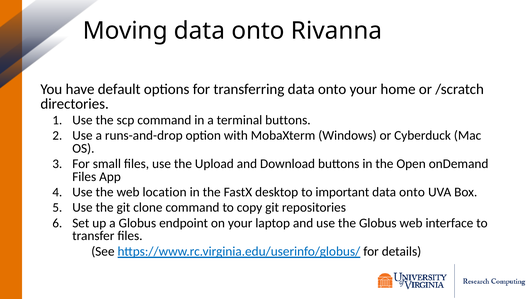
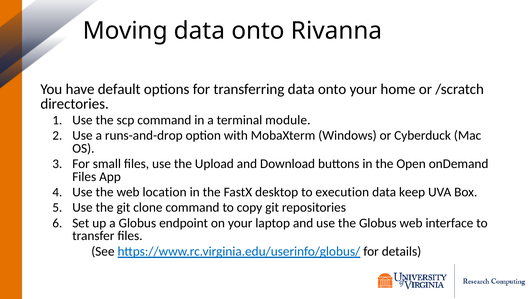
terminal buttons: buttons -> module (288, 120)
important: important -> execution (342, 192)
onto: onto -> keep (412, 192)
